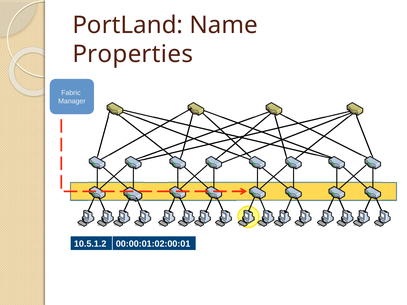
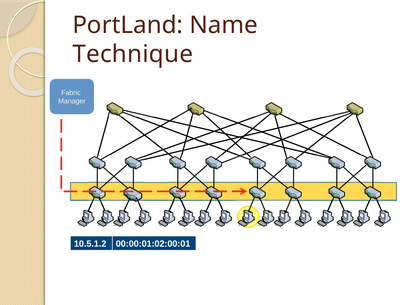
Properties: Properties -> Technique (133, 54)
